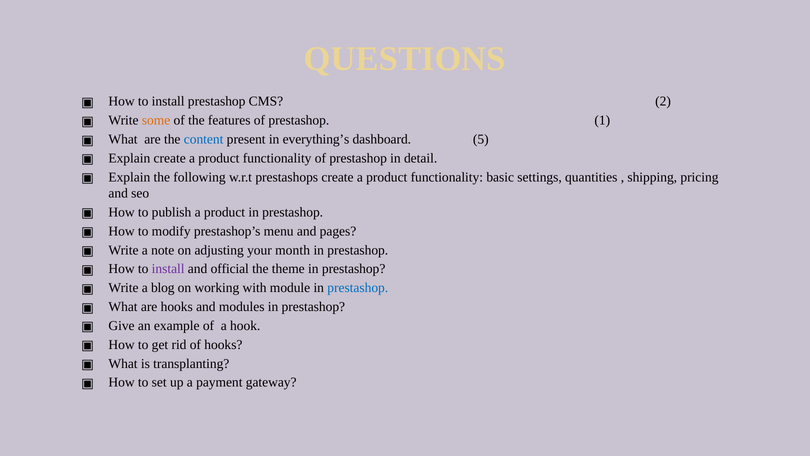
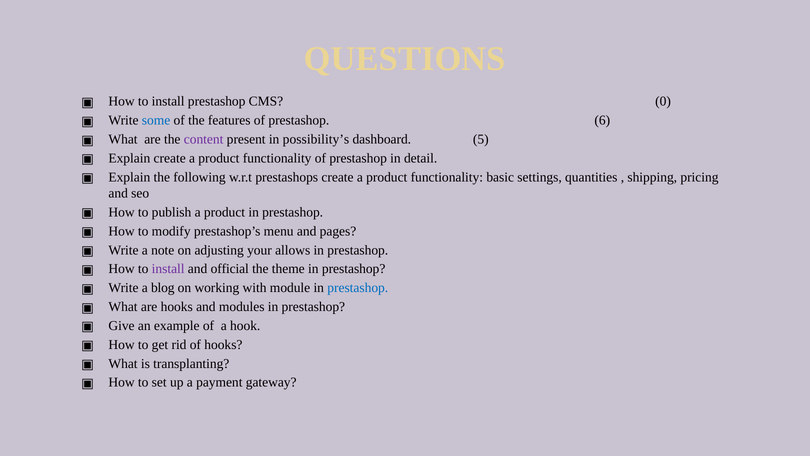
2: 2 -> 0 (663, 101)
some colour: orange -> blue (156, 120)
1: 1 -> 6 (602, 120)
content colour: blue -> purple (204, 139)
everything’s: everything’s -> possibility’s (316, 139)
month: month -> allows (293, 250)
